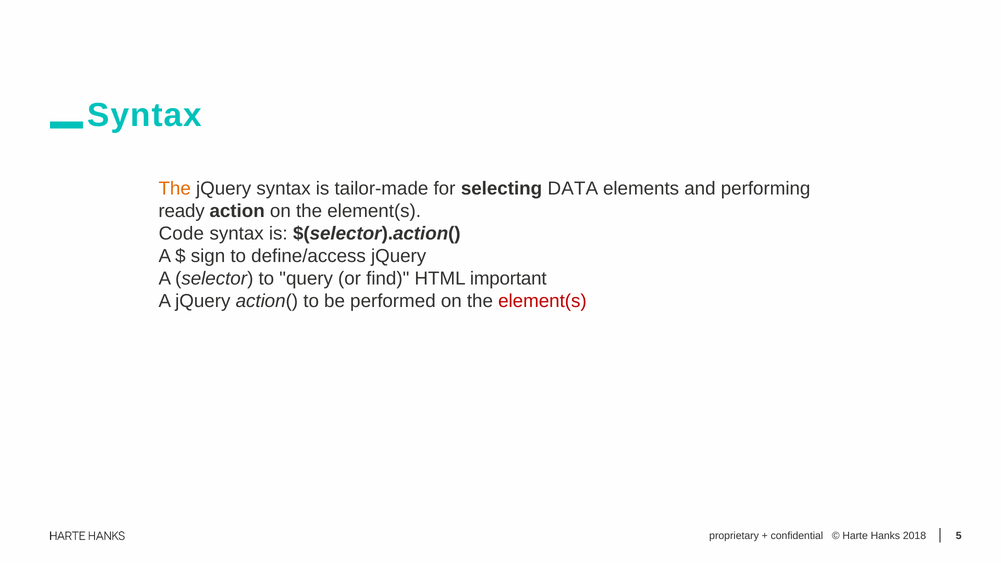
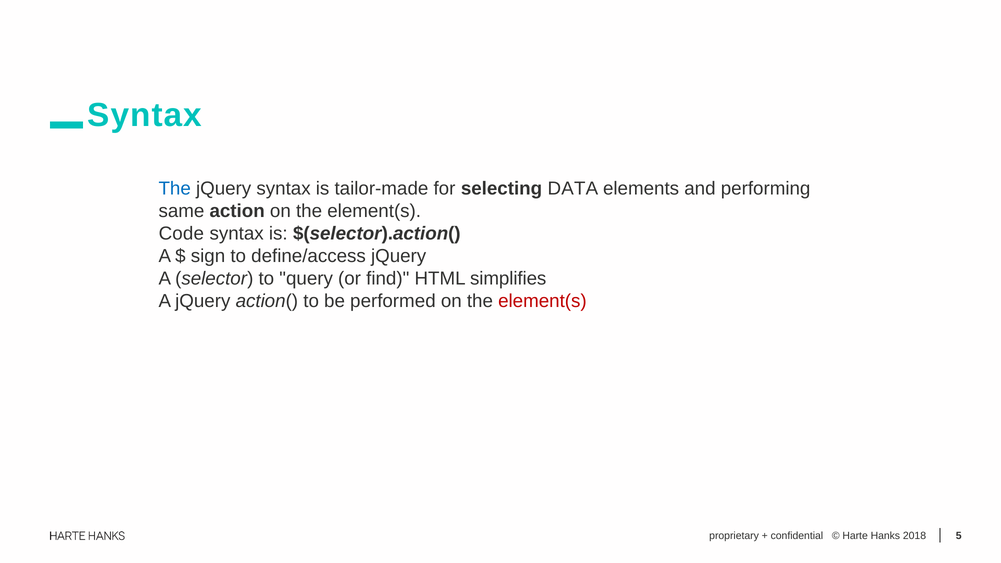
The colour: orange -> blue (175, 189)
ready: ready -> same (181, 211)
important: important -> simplifies (508, 279)
